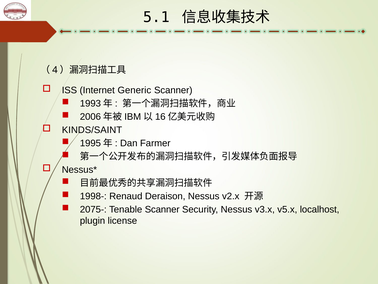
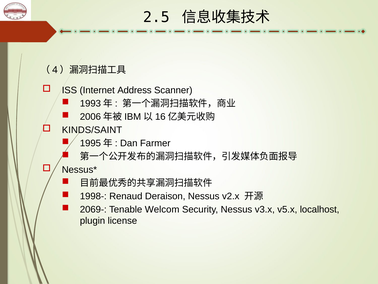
5.1: 5.1 -> 2.5 (156, 17)
Generic: Generic -> Address (134, 90)
2075-: 2075- -> 2069- (93, 209)
Tenable Scanner: Scanner -> Welcom (162, 209)
